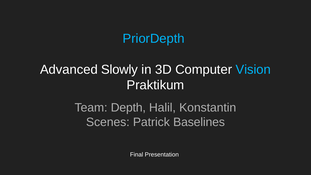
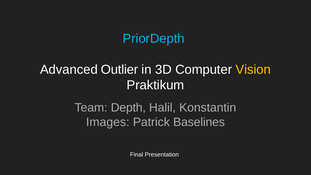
Slowly: Slowly -> Outlier (120, 70)
Vision colour: light blue -> yellow (253, 70)
Scenes: Scenes -> Images (108, 122)
